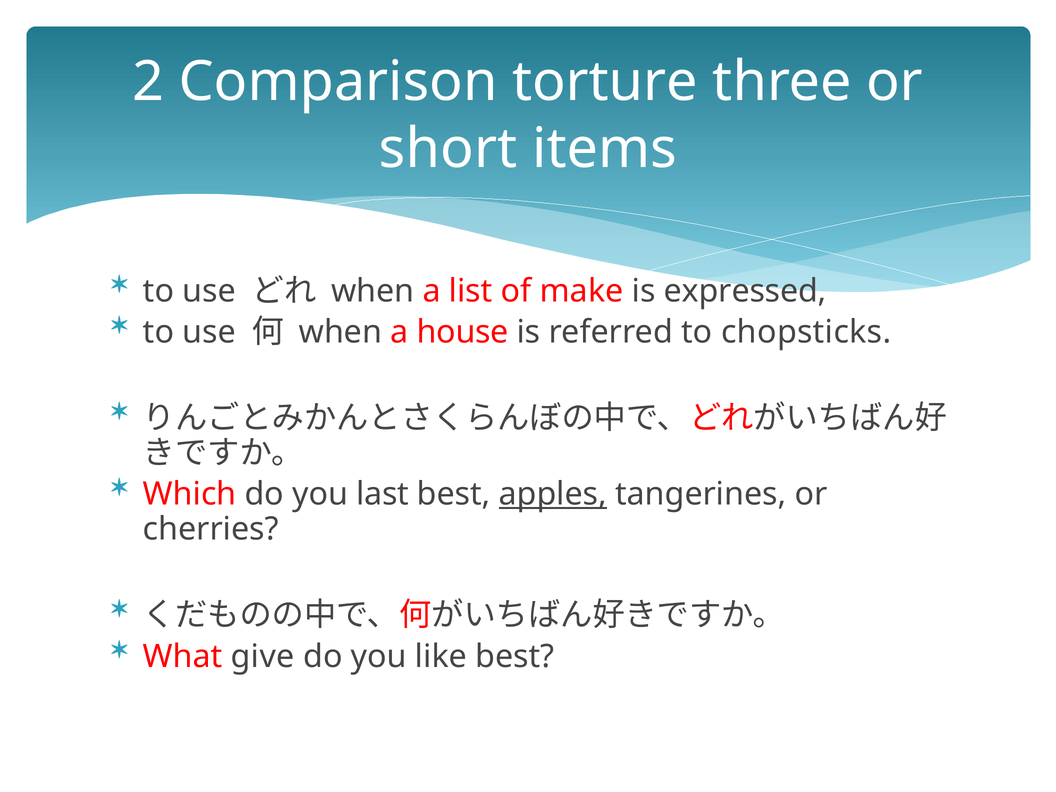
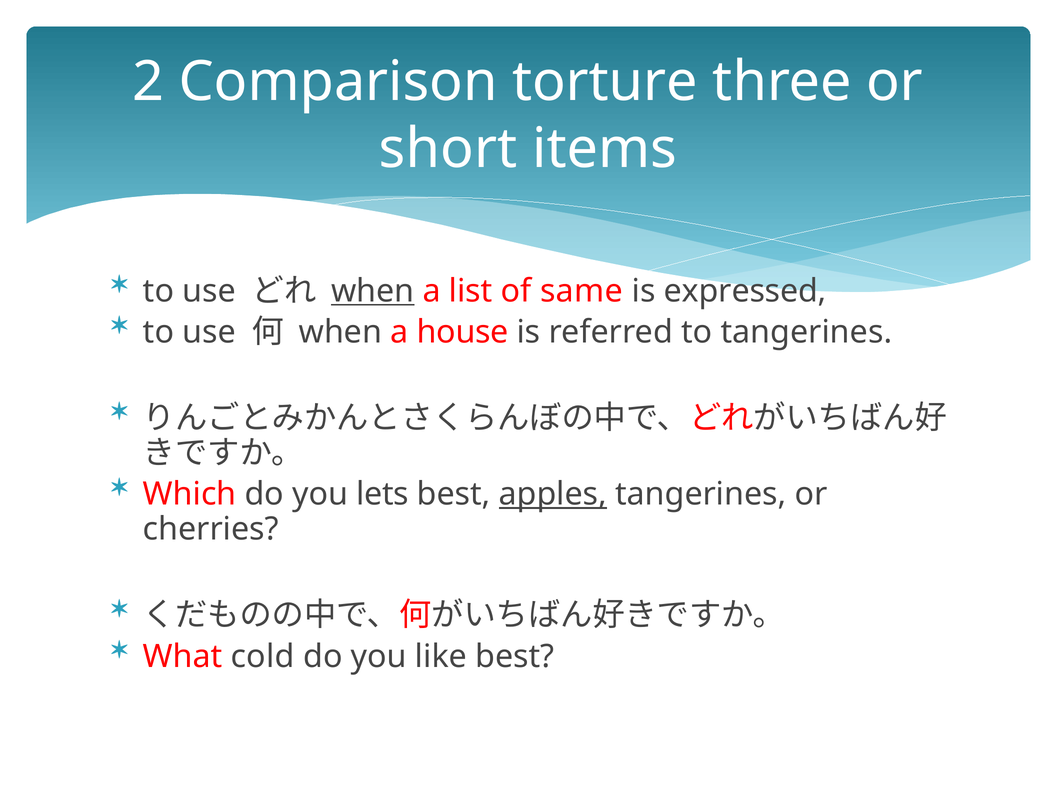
when underline: none -> present (373, 291)
make: make -> same (581, 291)
to chopsticks: chopsticks -> tangerines (806, 332)
last: last -> lets (383, 494)
give: give -> cold (263, 656)
